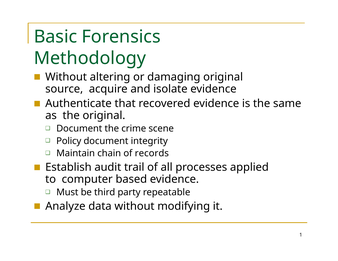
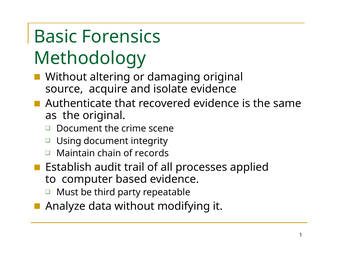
Policy: Policy -> Using (69, 141)
